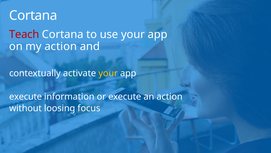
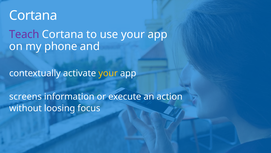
Teach colour: red -> purple (24, 34)
my action: action -> phone (61, 46)
execute: execute -> screens (25, 96)
